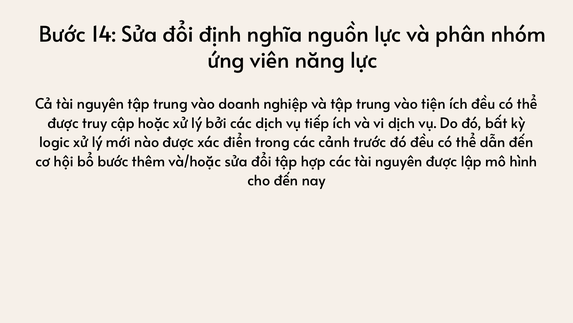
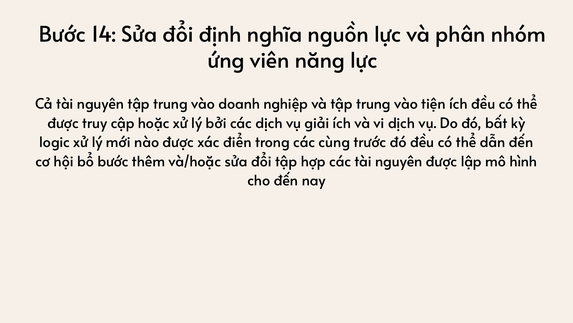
tiếp: tiếp -> giải (317, 123)
cảnh: cảnh -> cùng (334, 142)
